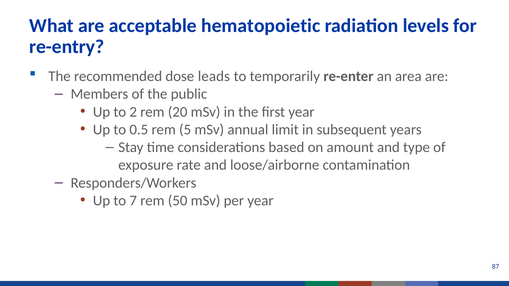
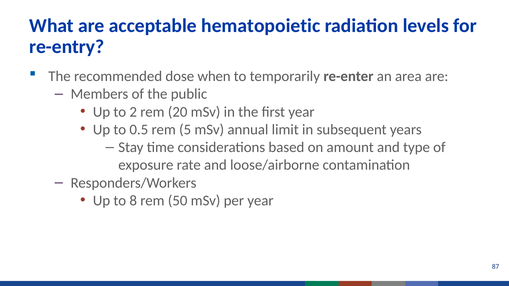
leads: leads -> when (214, 76)
7: 7 -> 8 (133, 201)
